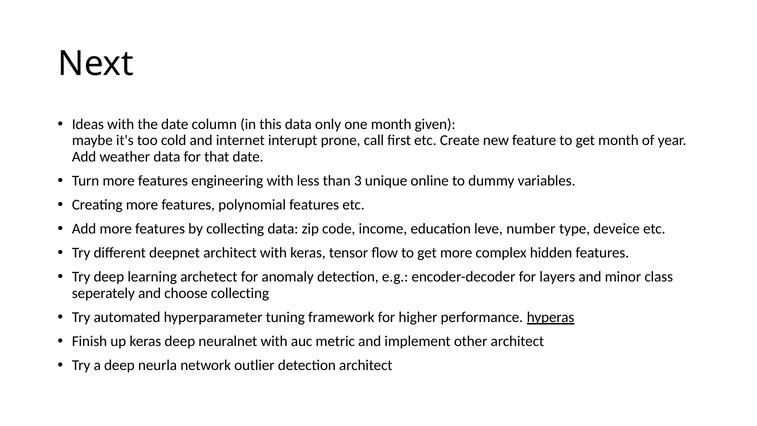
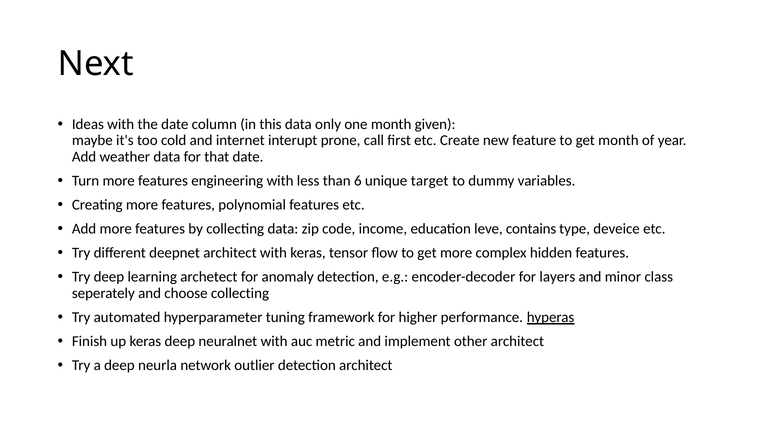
3: 3 -> 6 (358, 181)
online: online -> target (430, 181)
number: number -> contains (531, 229)
